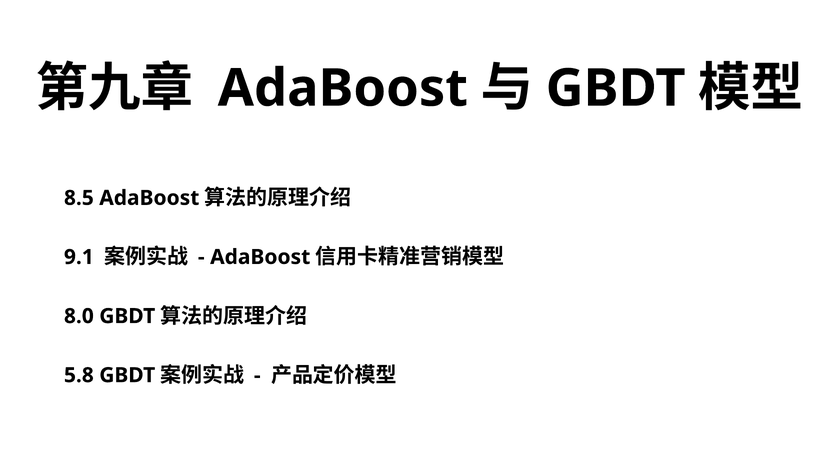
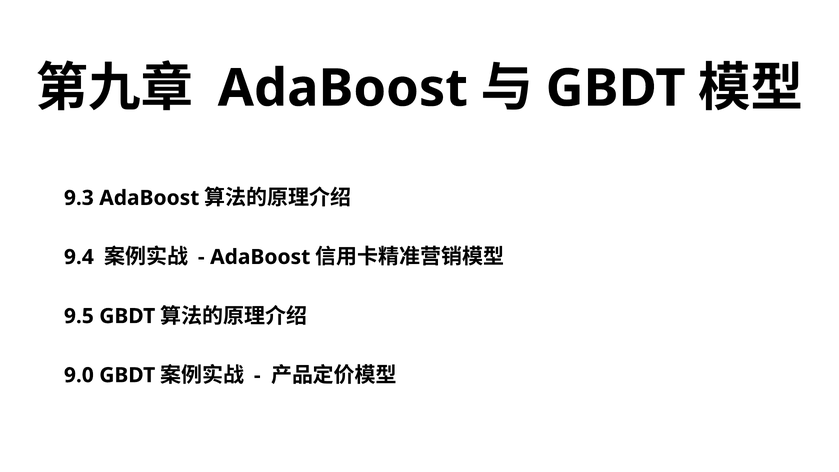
8.5: 8.5 -> 9.3 (79, 198)
9.1: 9.1 -> 9.4 (79, 257)
8.0: 8.0 -> 9.5 (79, 316)
5.8: 5.8 -> 9.0 (79, 375)
